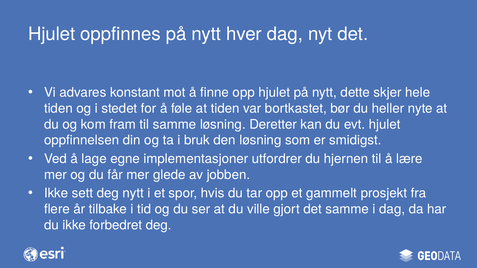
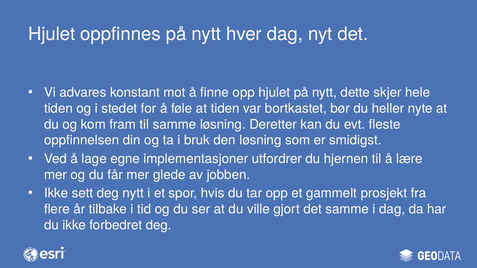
evt hjulet: hjulet -> fleste (385, 124)
